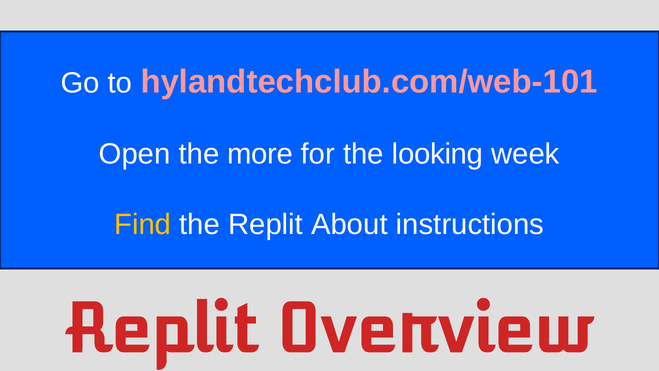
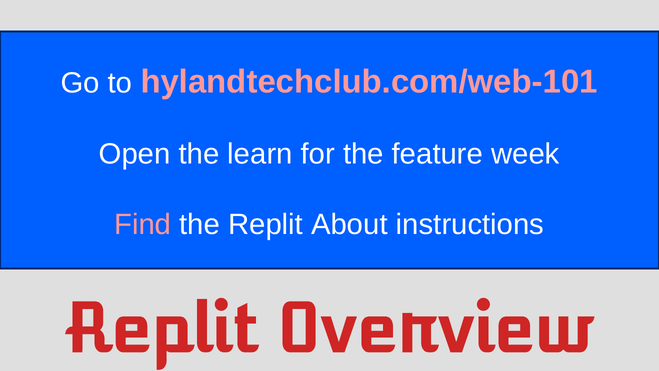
more: more -> learn (260, 154)
looking: looking -> feature (437, 154)
Find colour: yellow -> pink (143, 224)
